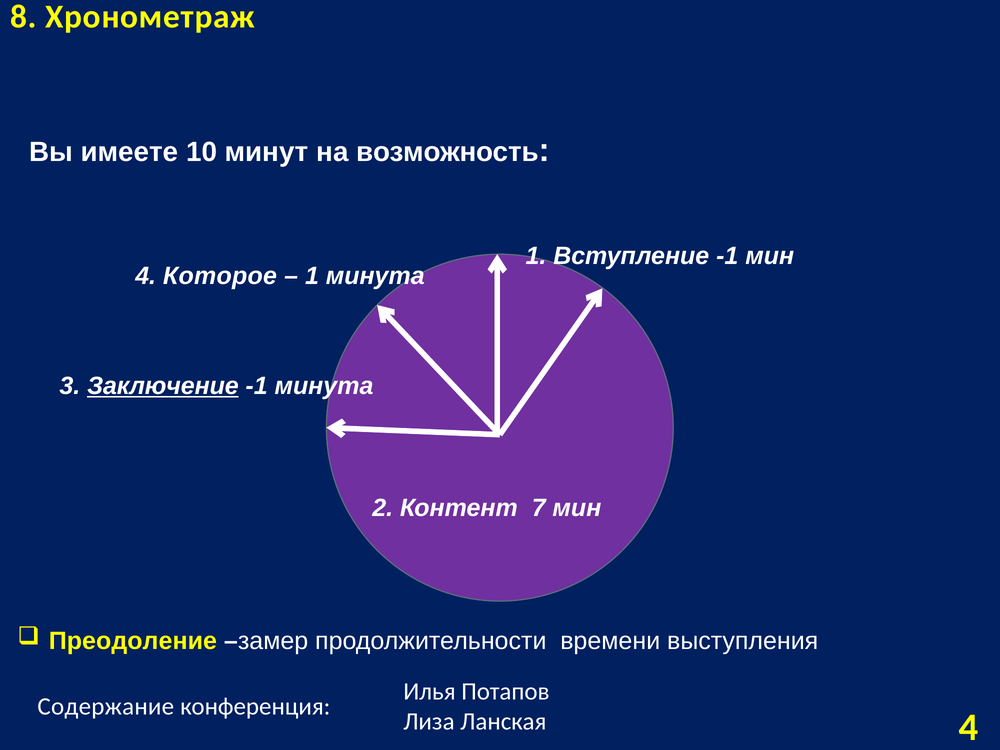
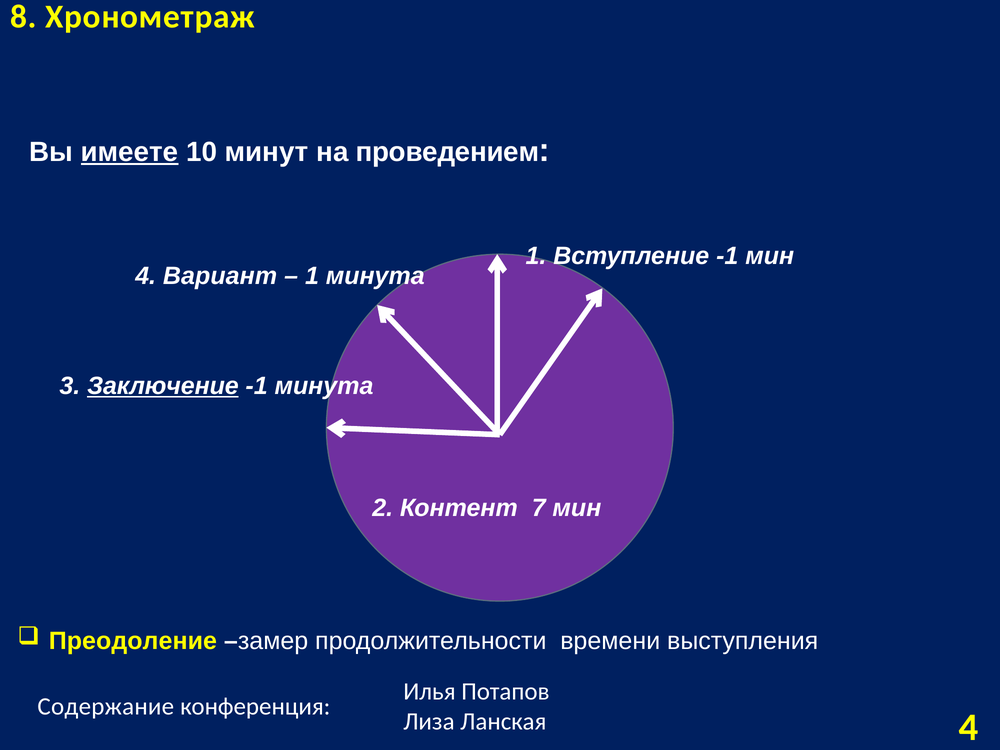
имеете underline: none -> present (130, 152)
возможность: возможность -> проведением (447, 152)
Которое: Которое -> Вариант (220, 276)
